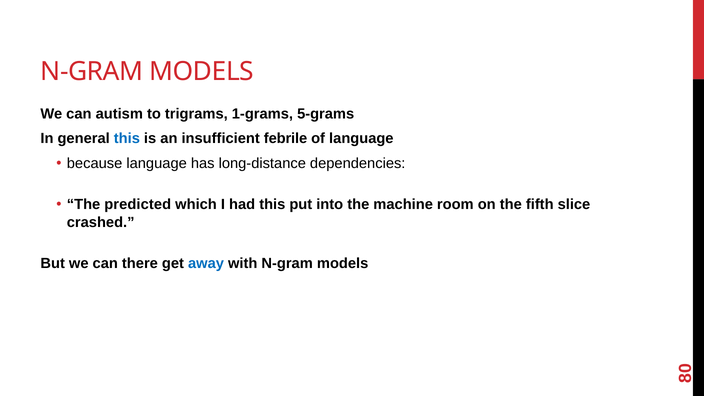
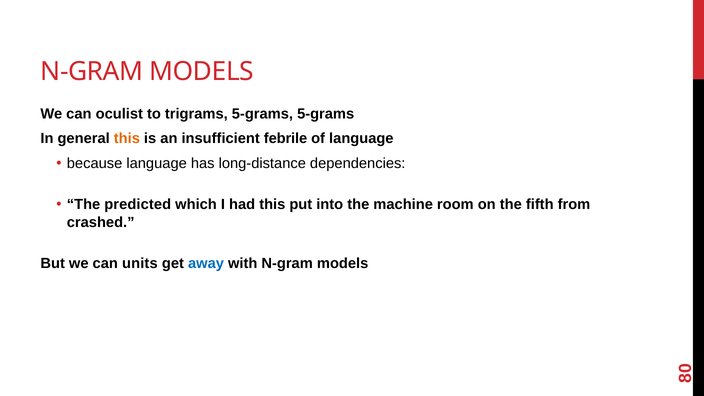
autism: autism -> oculist (119, 114)
trigrams 1-grams: 1-grams -> 5-grams (262, 114)
this colour: blue -> orange (127, 139)
slice: slice -> from (574, 205)
there: there -> units (140, 263)
